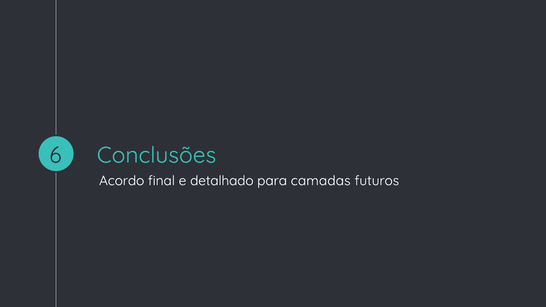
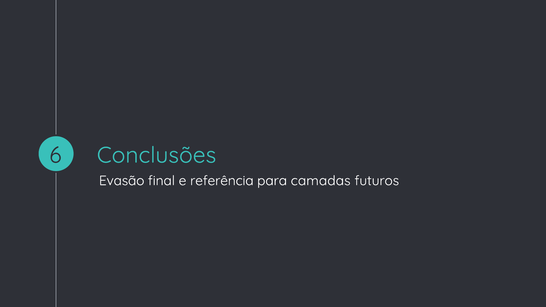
Acordo: Acordo -> Evasão (122, 181)
detalhado: detalhado -> referência (222, 181)
